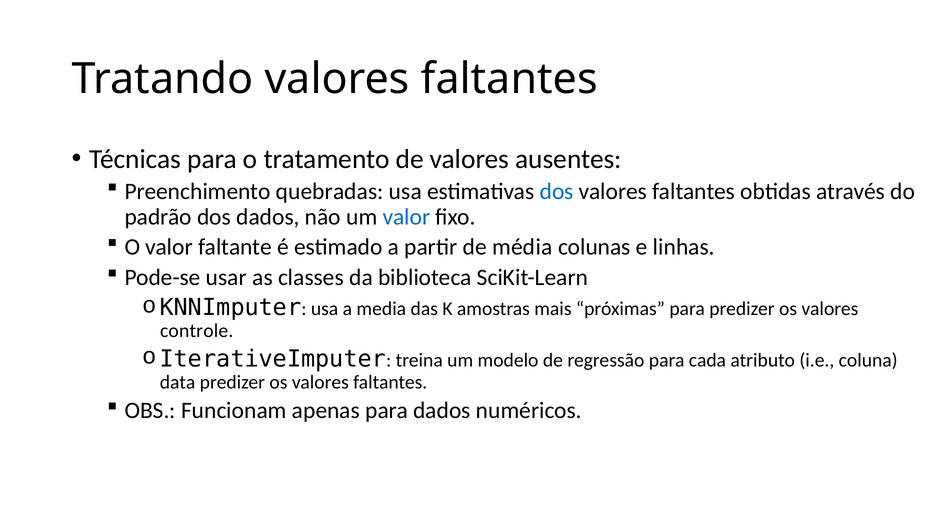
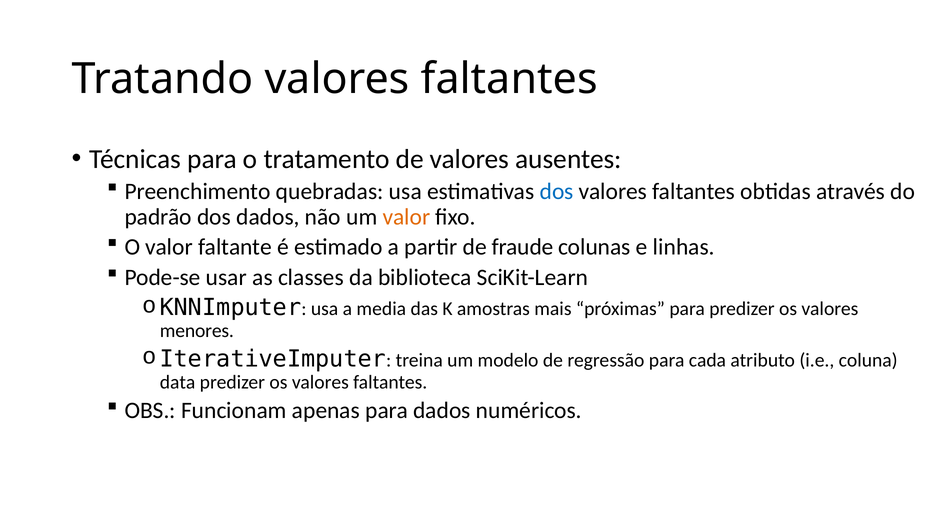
valor colour: blue -> orange (406, 217)
média: média -> fraude (522, 247)
controle: controle -> menores (197, 331)
